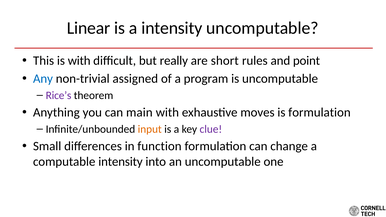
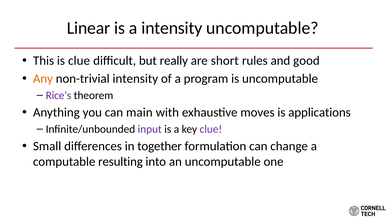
is with: with -> clue (79, 61)
point: point -> good (306, 61)
Any colour: blue -> orange (43, 79)
non-trivial assigned: assigned -> intensity (135, 79)
is formulation: formulation -> applications (320, 113)
input colour: orange -> purple (150, 129)
function: function -> together (160, 146)
computable intensity: intensity -> resulting (120, 162)
